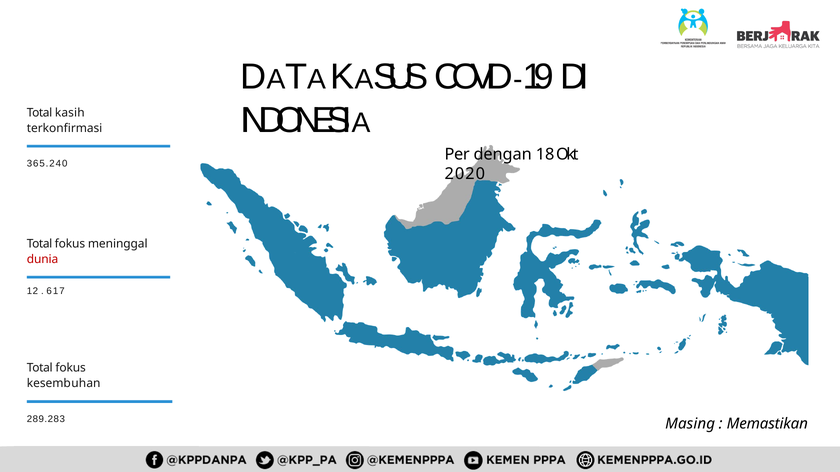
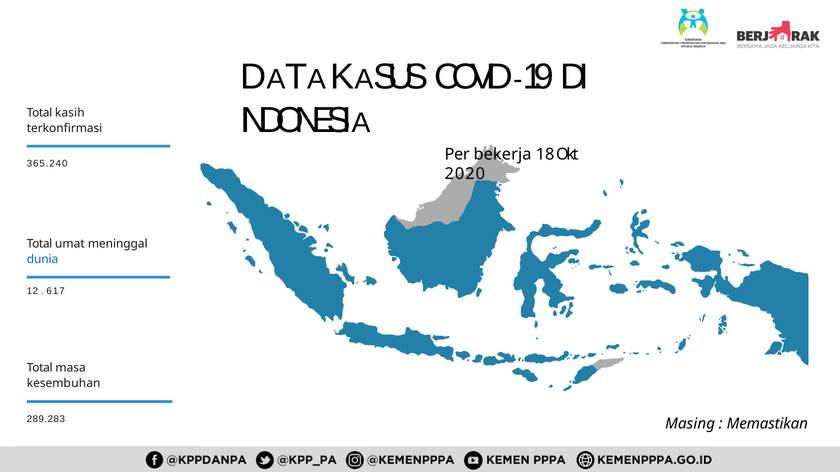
dengan: dengan -> bekerja (503, 154)
fokus: fokus -> umat (70, 244)
dunia colour: red -> blue (43, 260)
fokus: fokus -> masa (71, 368)
